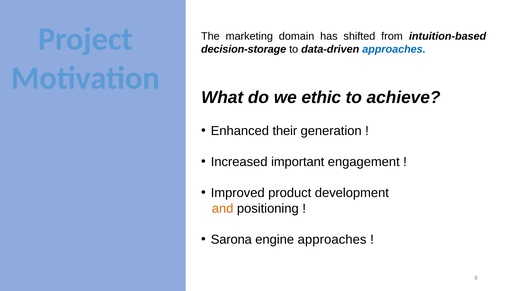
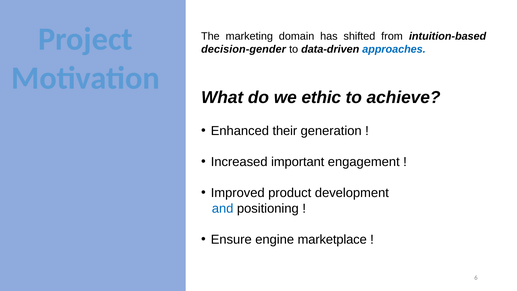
decision-storage: decision-storage -> decision-gender (244, 49)
and colour: orange -> blue (223, 208)
Sarona: Sarona -> Ensure (231, 239)
engine approaches: approaches -> marketplace (332, 239)
